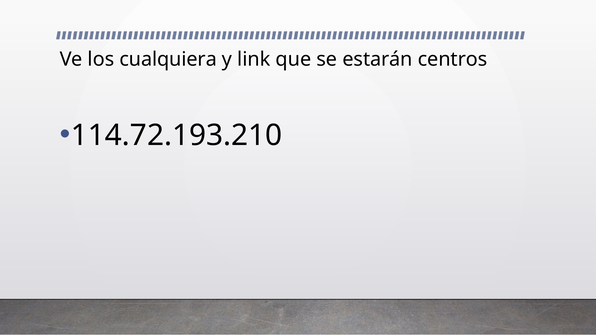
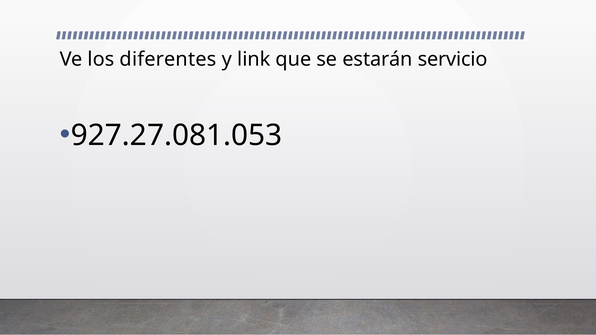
cualquiera: cualquiera -> diferentes (168, 59)
centros: centros -> servicio (453, 59)
114.72.193.210: 114.72.193.210 -> 927.27.081.053 (177, 136)
